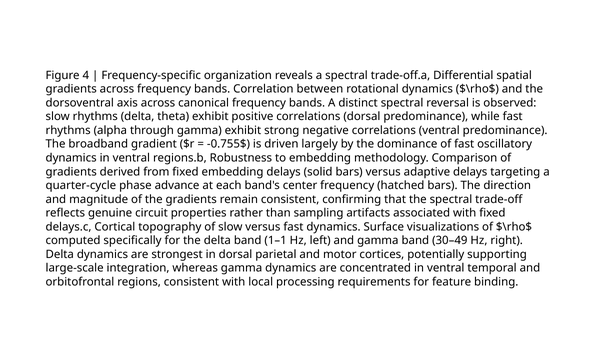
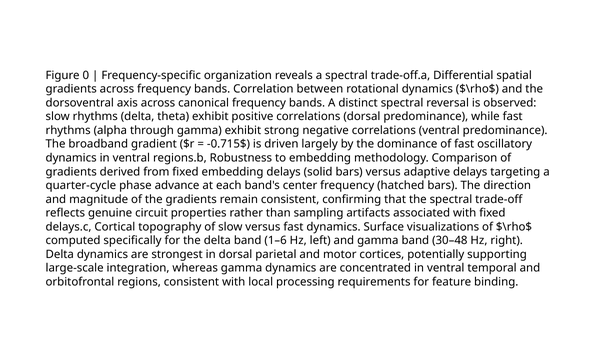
4: 4 -> 0 (86, 75)
-0.755$: -0.755$ -> -0.715$ (228, 144)
1–1: 1–1 -> 1–6 (276, 241)
30–49: 30–49 -> 30–48 (450, 241)
